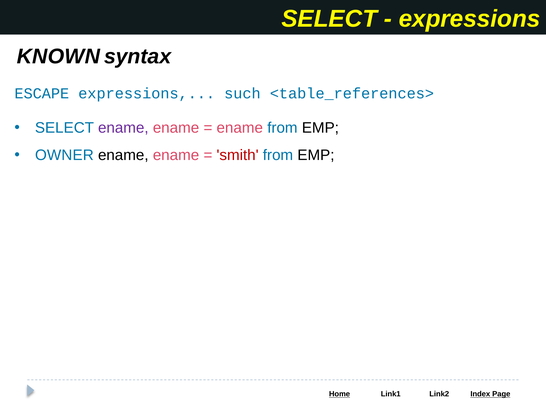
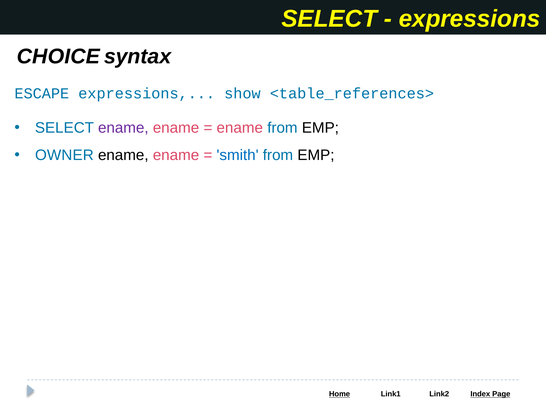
KNOWN: KNOWN -> CHOICE (58, 57)
such: such -> show (242, 93)
smith colour: red -> blue (238, 155)
